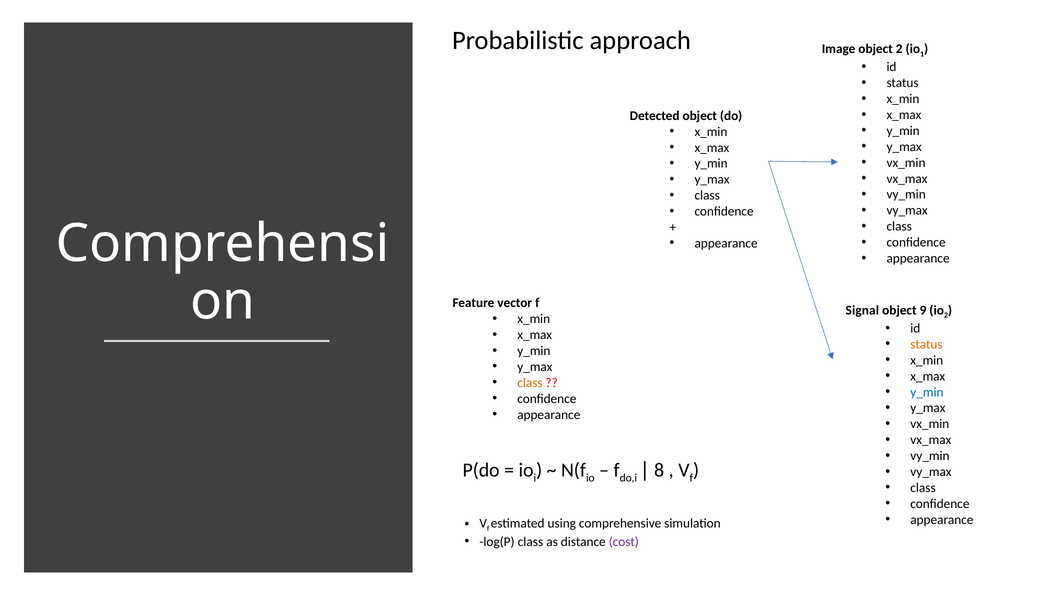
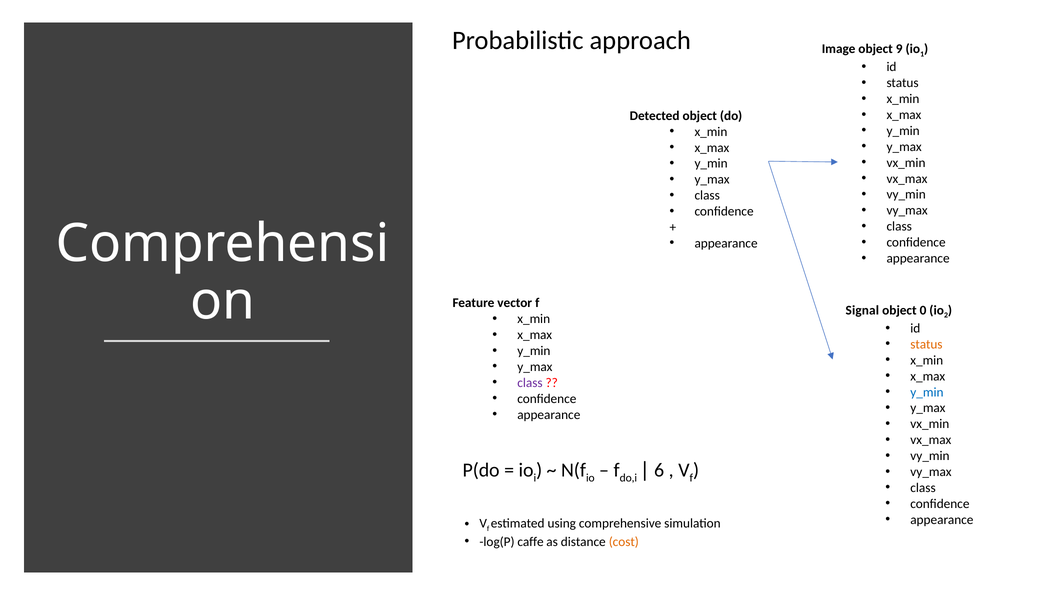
object 2: 2 -> 9 (899, 49)
9: 9 -> 0 (923, 310)
class colour: orange -> purple (530, 383)
8: 8 -> 6 (659, 470)
log(P class: class -> caffe (531, 542)
cost colour: purple -> orange (624, 542)
